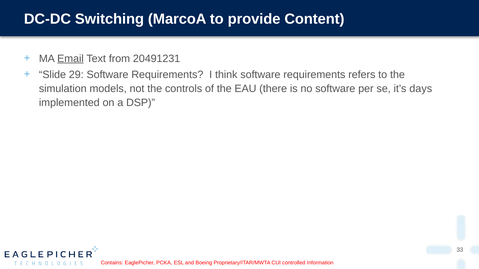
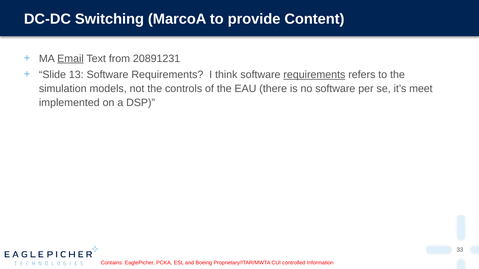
20491231: 20491231 -> 20891231 (157, 59)
29: 29 -> 13 (76, 75)
requirements underline: none -> present (314, 75)
days: days -> meet (421, 89)
